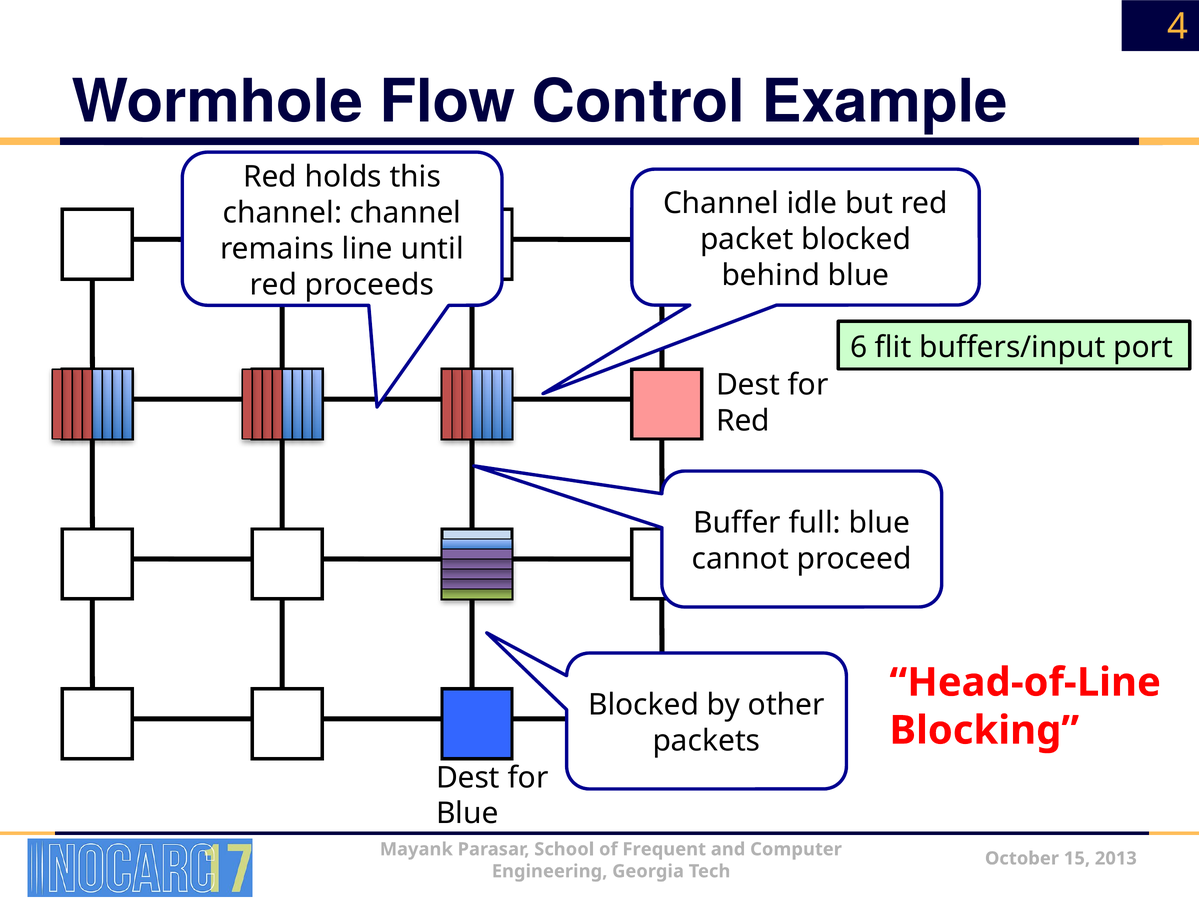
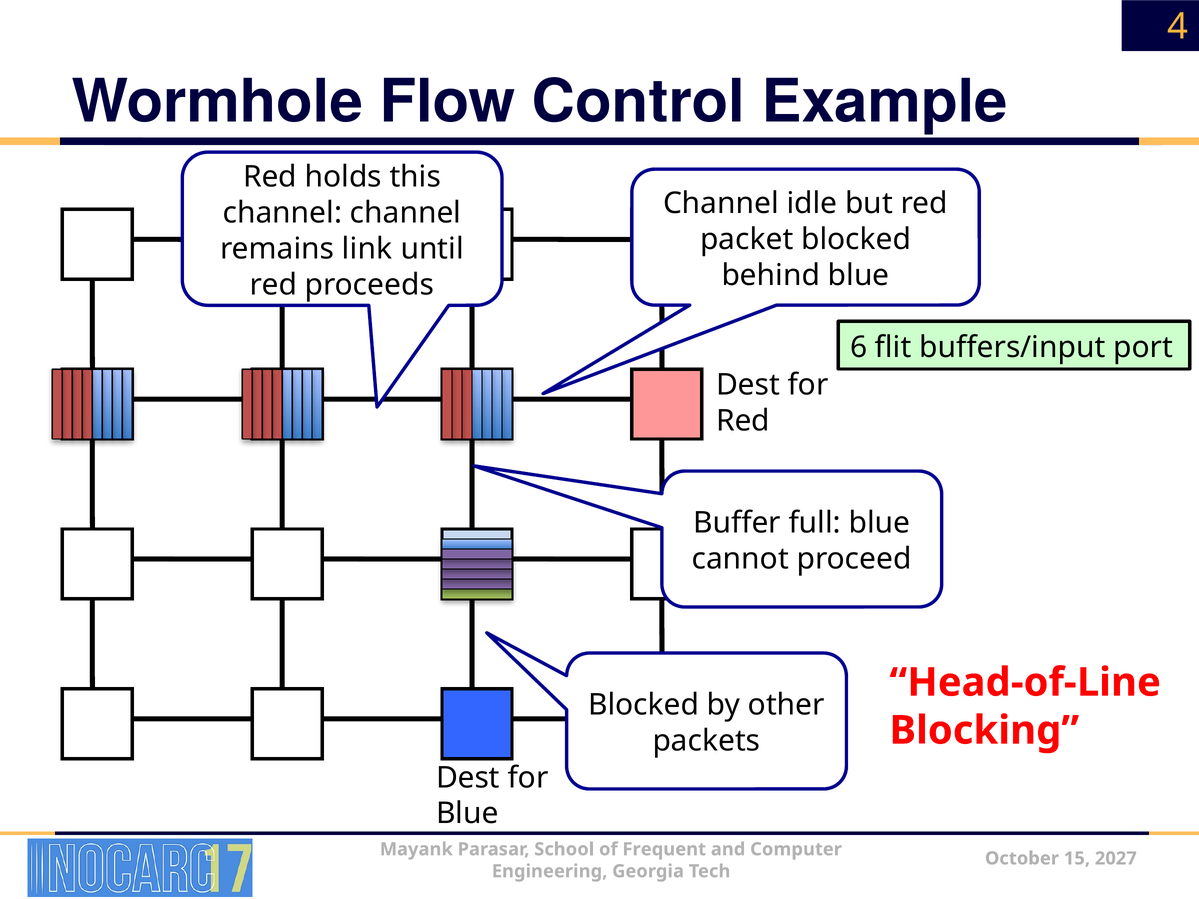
line: line -> link (367, 249)
2013: 2013 -> 2027 (1116, 859)
